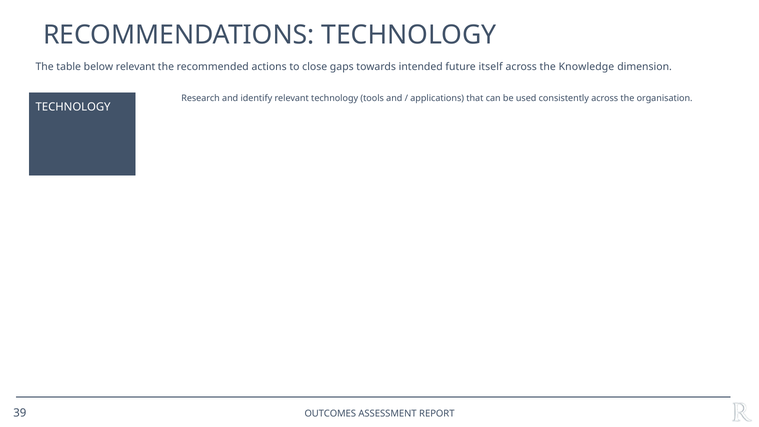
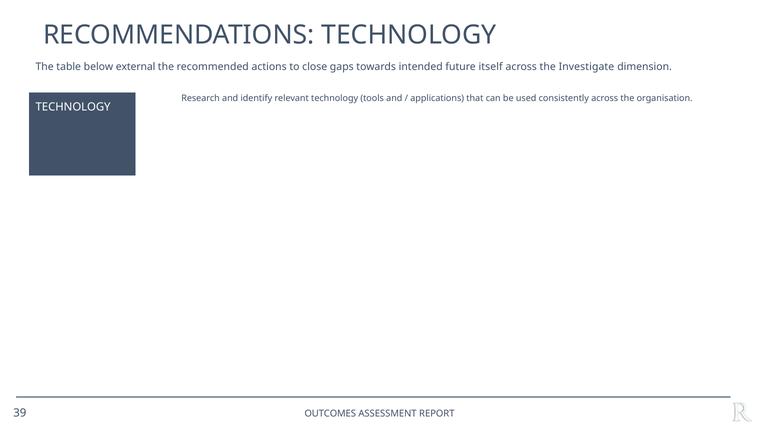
below relevant: relevant -> external (136, 67)
Knowledge: Knowledge -> Investigate (586, 67)
